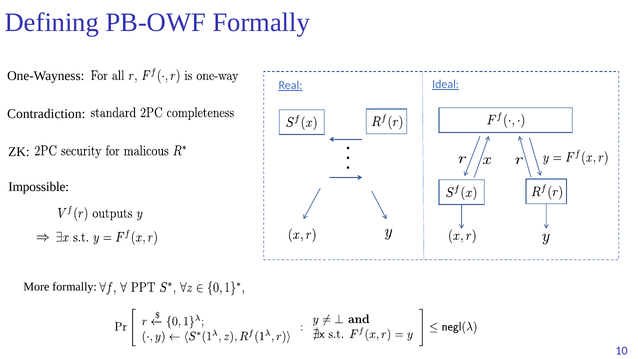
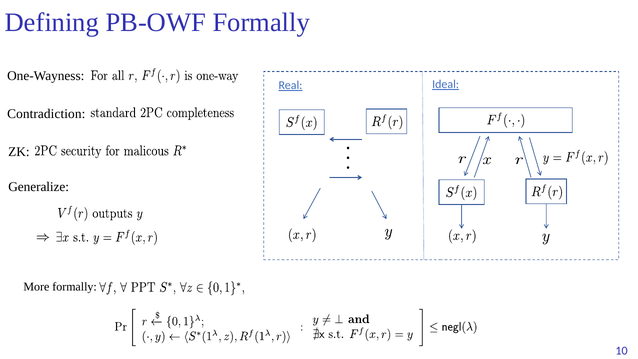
Impossible: Impossible -> Generalize (39, 187)
